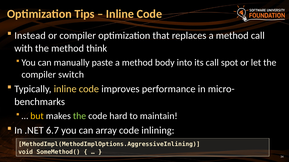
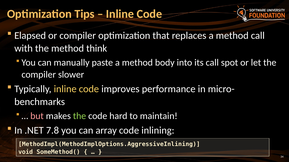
Instead: Instead -> Elapsed (30, 36)
switch: switch -> slower (71, 75)
but colour: yellow -> pink (37, 116)
6.7: 6.7 -> 7.8 (52, 131)
